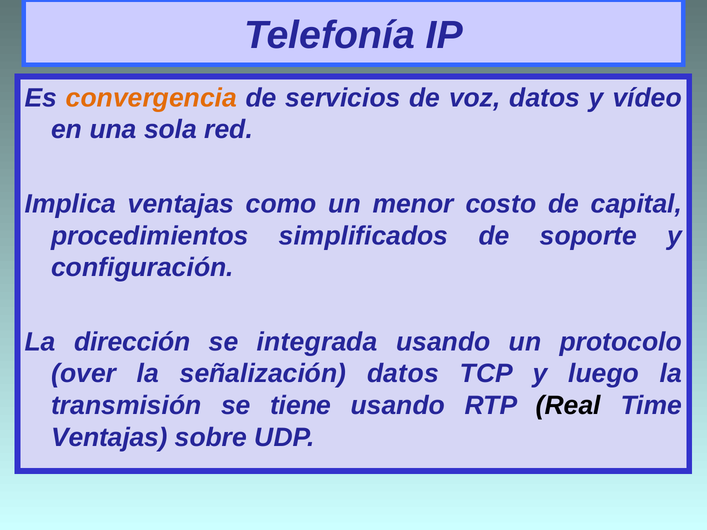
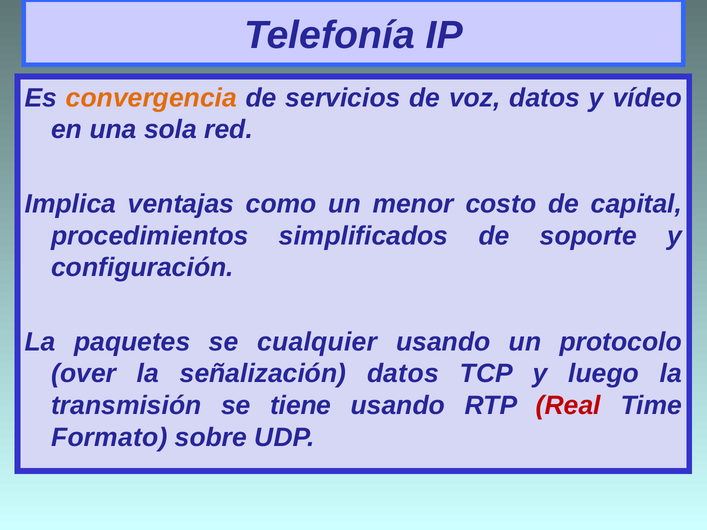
dirección: dirección -> paquetes (132, 342)
integrada: integrada -> cualquier (317, 342)
Real colour: black -> red (568, 406)
Ventajas: Ventajas -> Formato (109, 438)
